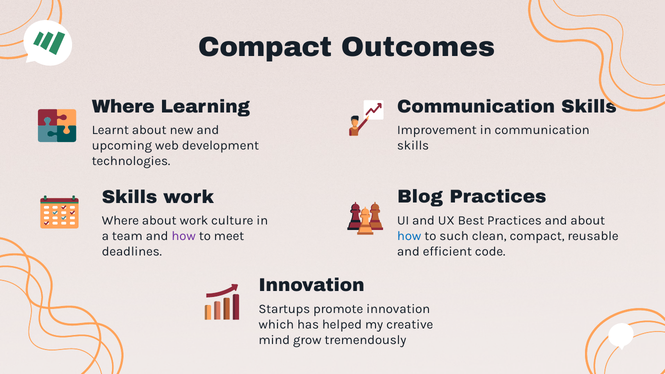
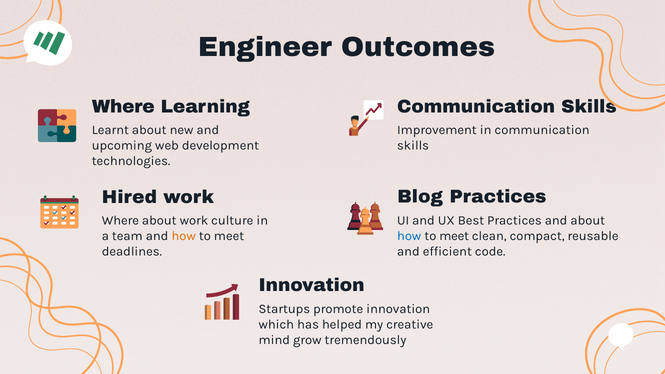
Compact: Compact -> Engineer (265, 47)
Skills: Skills -> Hired (129, 197)
such: such -> meet (454, 236)
how colour: purple -> orange (184, 236)
